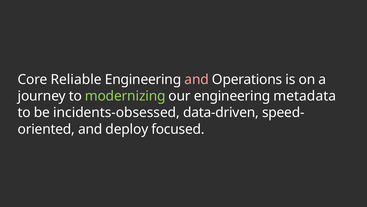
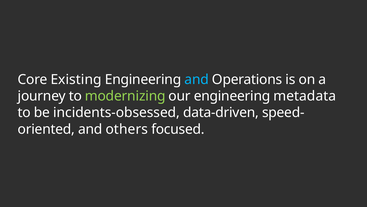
Reliable: Reliable -> Existing (76, 79)
and colour: pink -> light blue (197, 79)
deploy: deploy -> others (127, 129)
